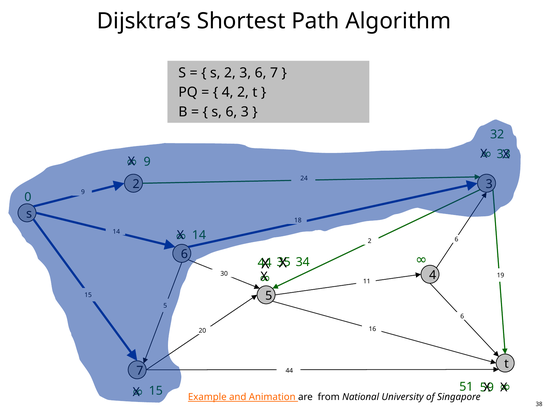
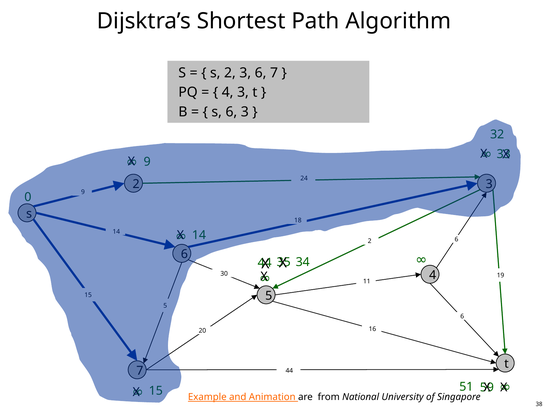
4 2: 2 -> 3 (243, 92)
